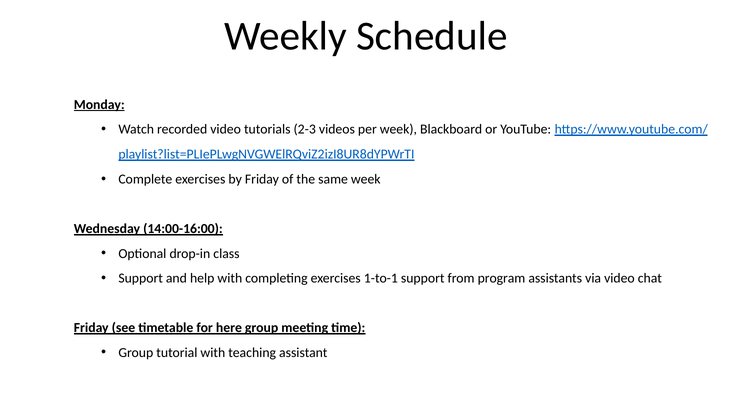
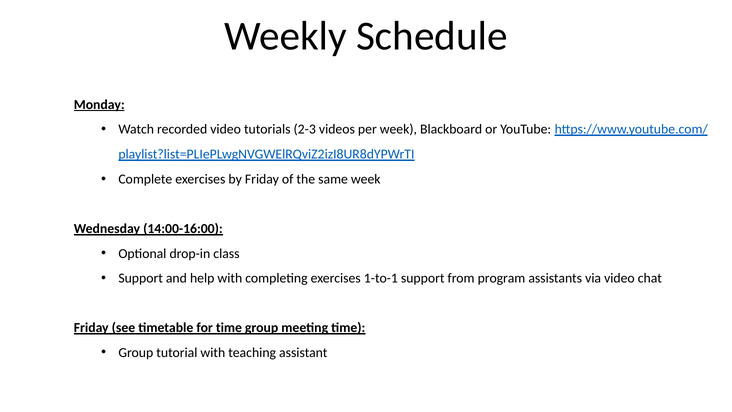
for here: here -> time (229, 328)
